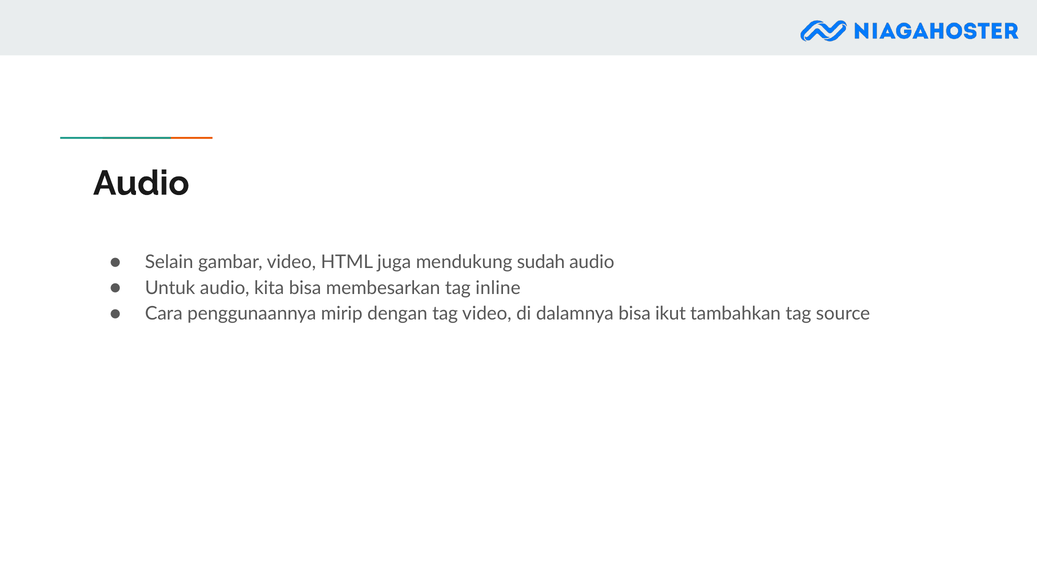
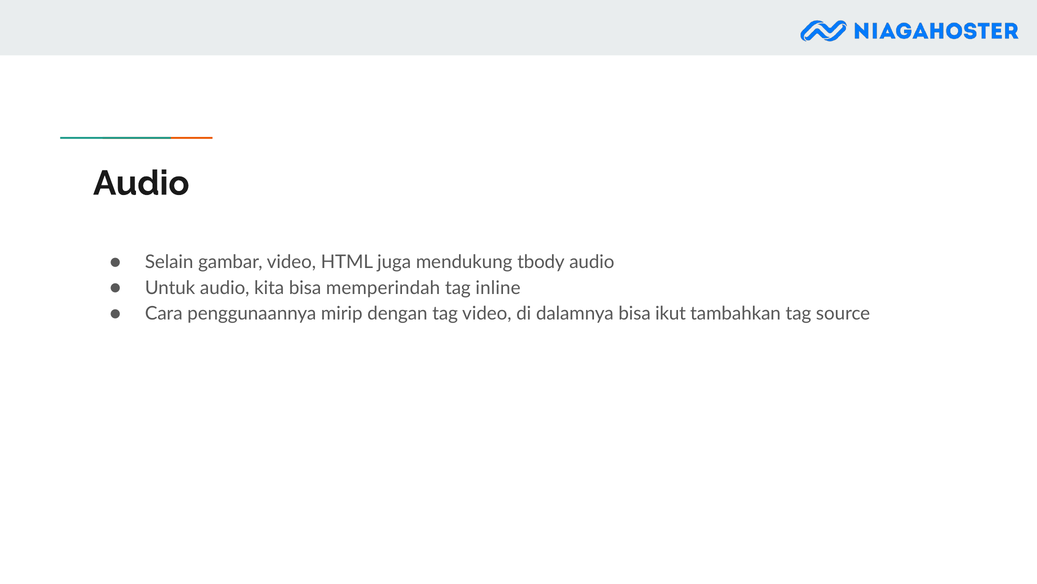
sudah: sudah -> tbody (541, 262)
membesarkan: membesarkan -> memperindah (383, 288)
